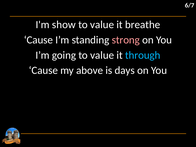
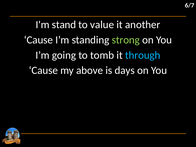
show: show -> stand (64, 25)
breathe: breathe -> another (143, 25)
strong colour: pink -> light green (126, 40)
going to value: value -> tomb (102, 55)
